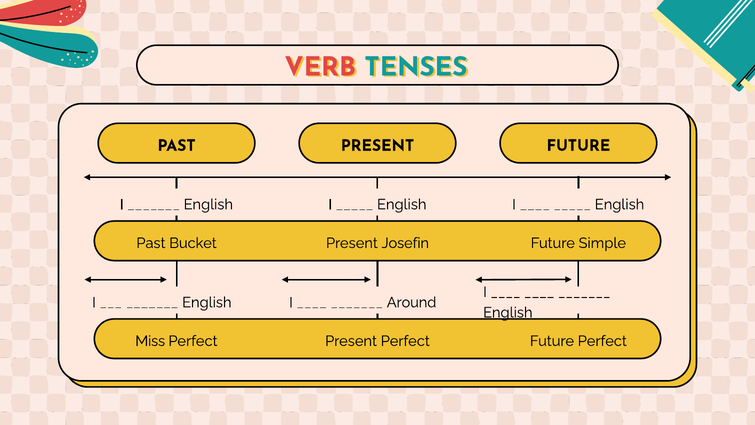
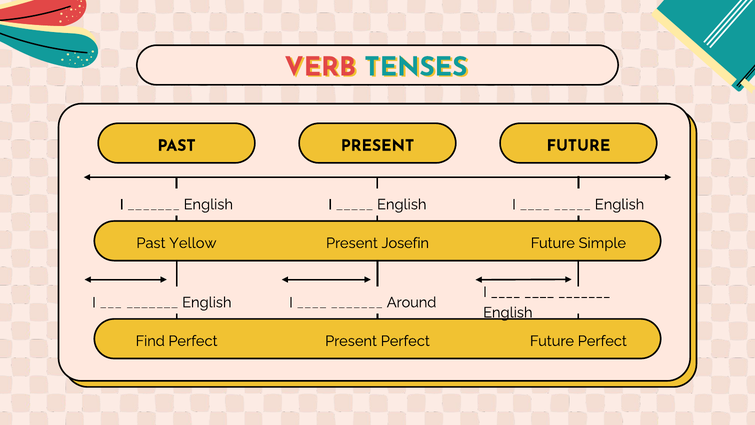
Bucket: Bucket -> Yellow (193, 243)
Miss: Miss -> Find (150, 341)
